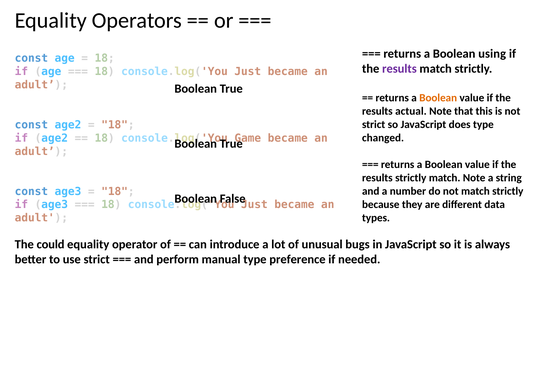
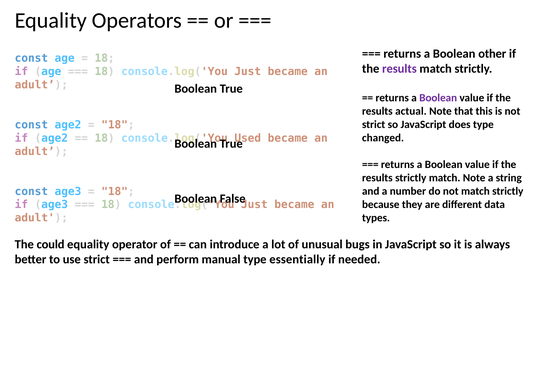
using: using -> other (492, 54)
Boolean colour: orange -> purple (438, 98)
Game: Game -> Used (248, 138)
preference: preference -> essentially (297, 259)
